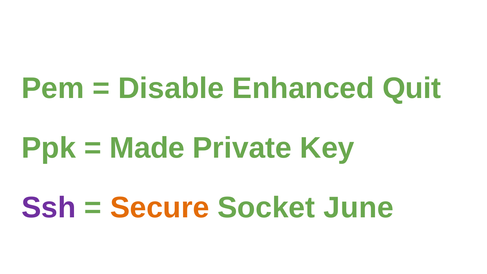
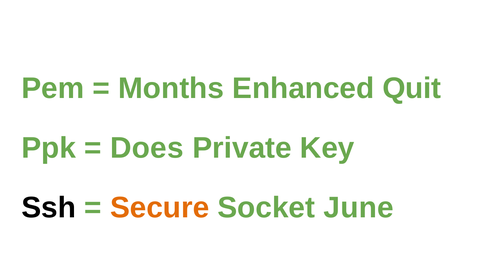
Disable: Disable -> Months (171, 88)
Made: Made -> Does (147, 148)
Ssh colour: purple -> black (49, 208)
